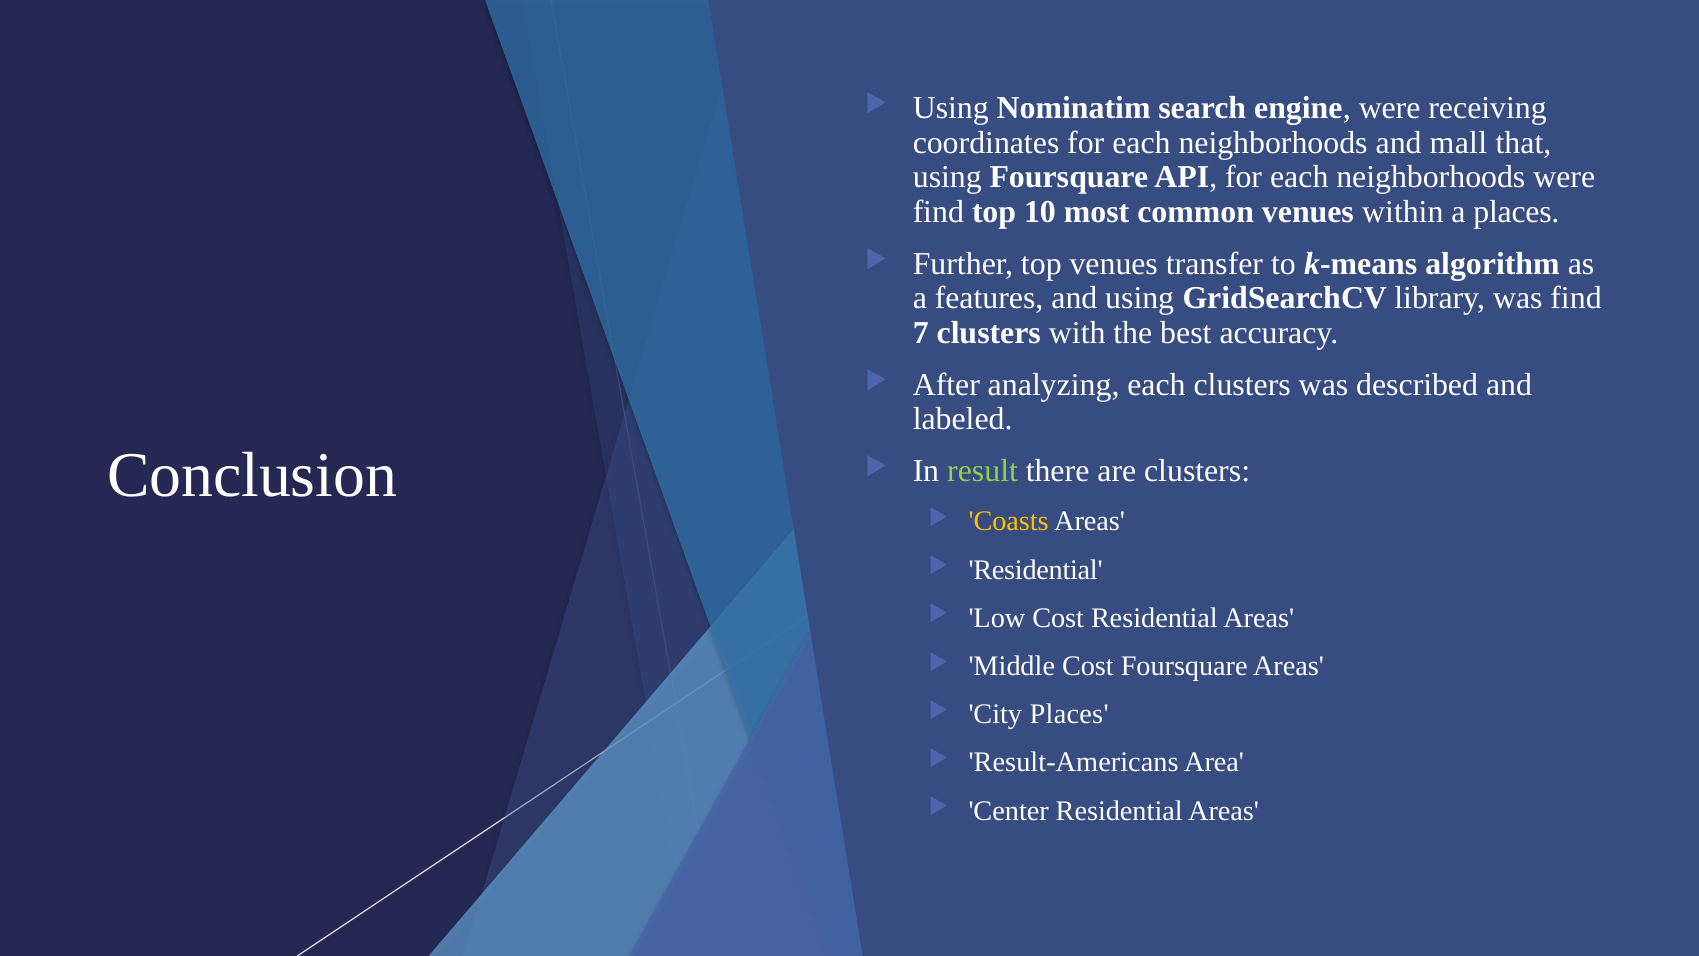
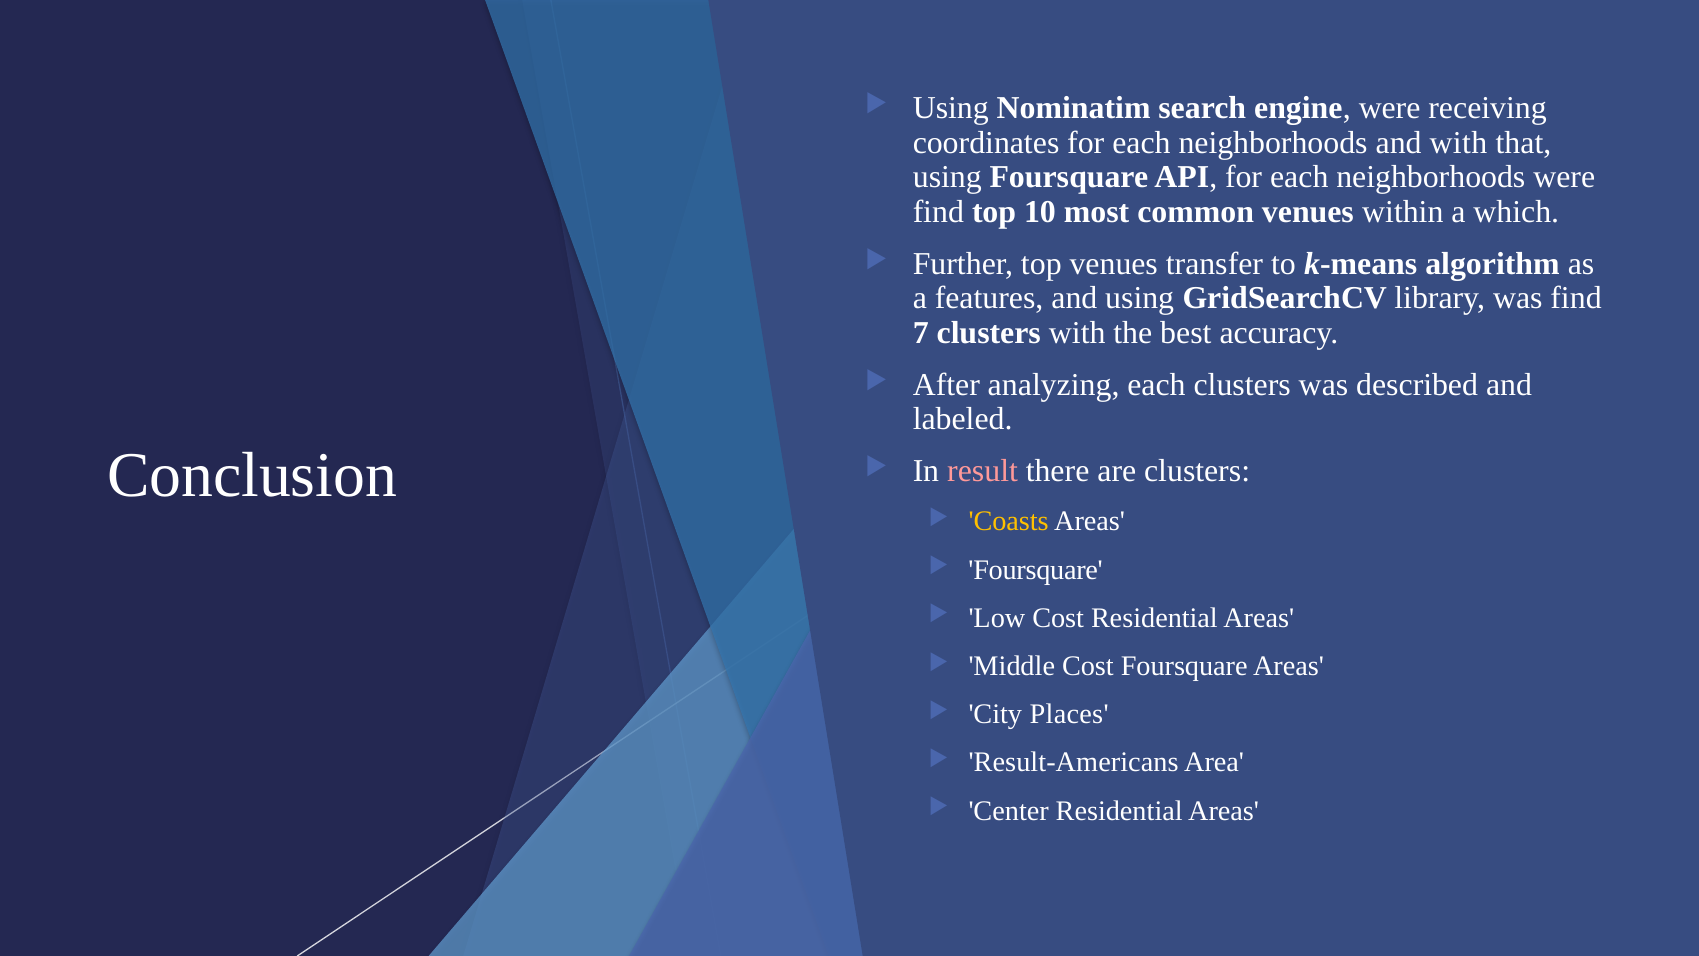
and mall: mall -> with (1458, 143)
a places: places -> which (1516, 212)
result colour: light green -> pink (983, 471)
Residential: Residential -> Foursquare (1036, 570)
